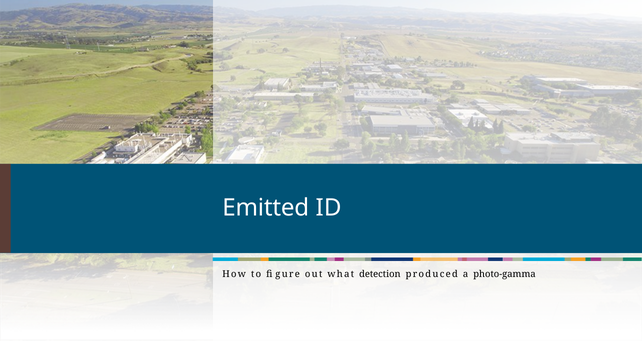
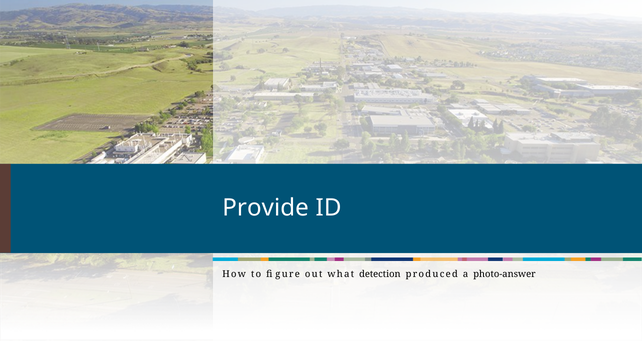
Emitted: Emitted -> Provide (266, 208)
photo-gamma: photo-gamma -> photo-answer (504, 274)
